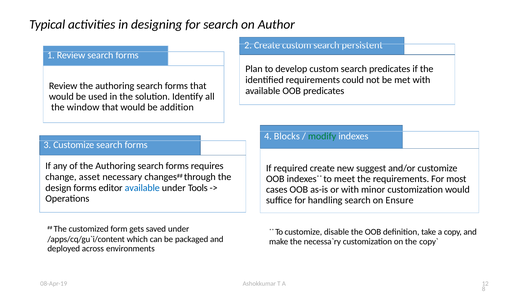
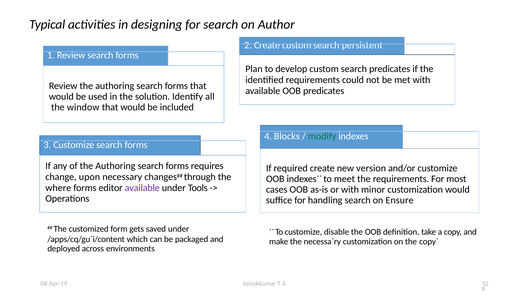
addition: addition -> included (177, 108)
suggest: suggest -> version (371, 168)
asset: asset -> upon (89, 177)
design: design -> where (58, 188)
available colour: blue -> purple (142, 188)
